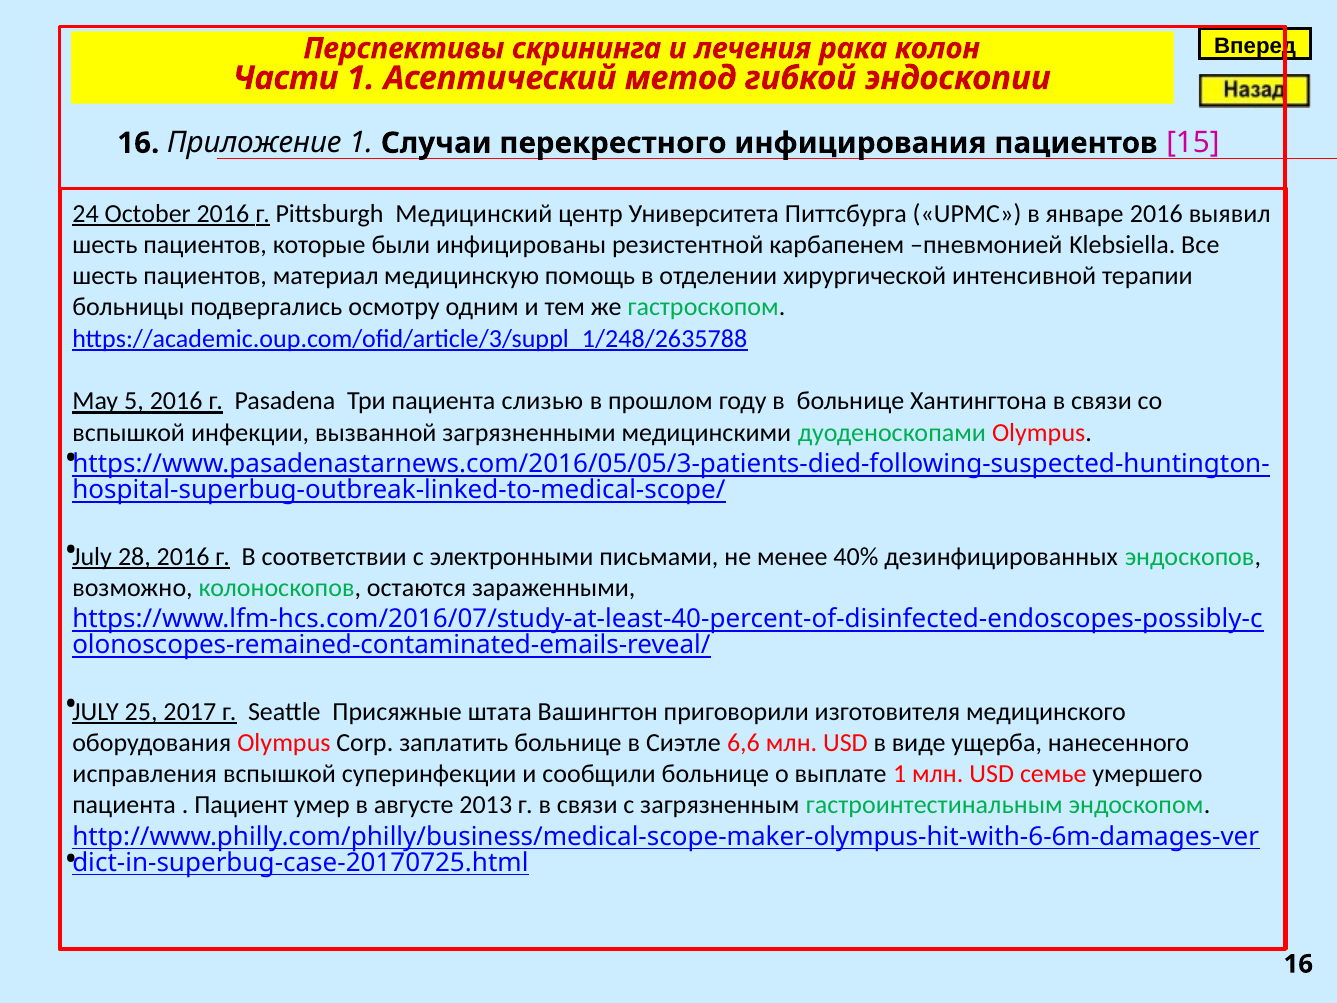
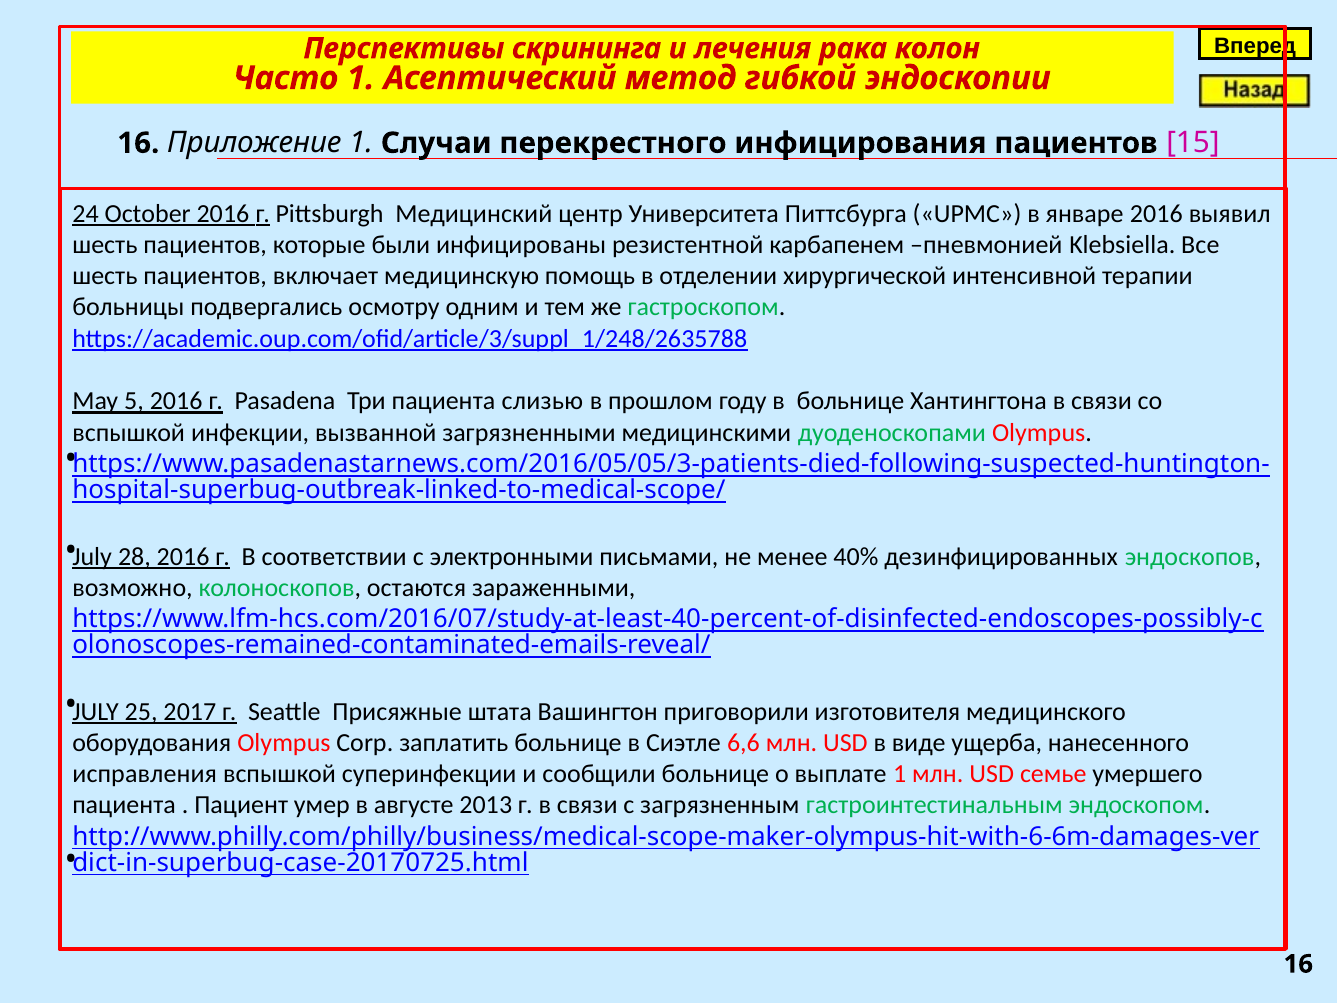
Части: Части -> Часто (286, 78)
материал: материал -> включает (326, 276)
